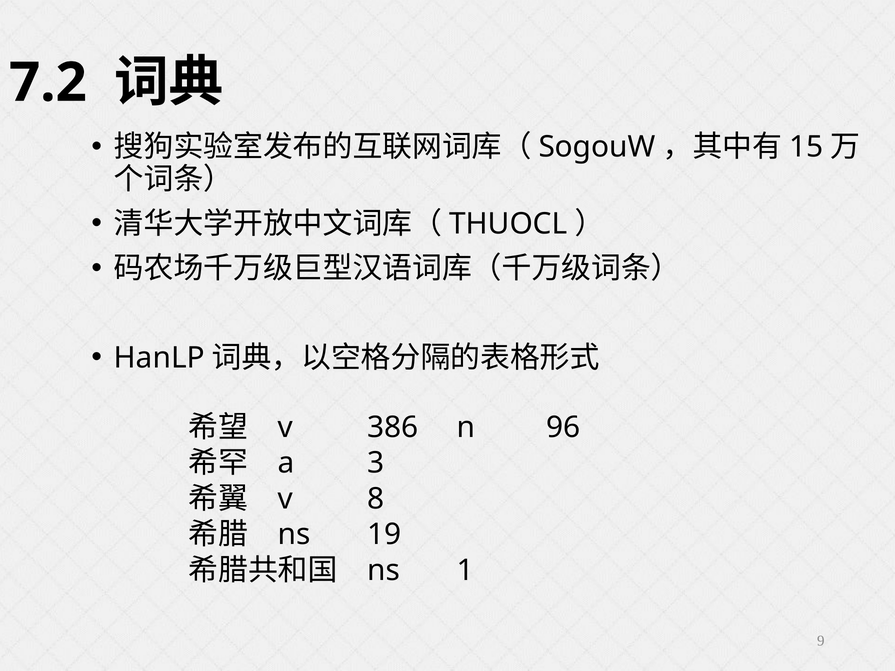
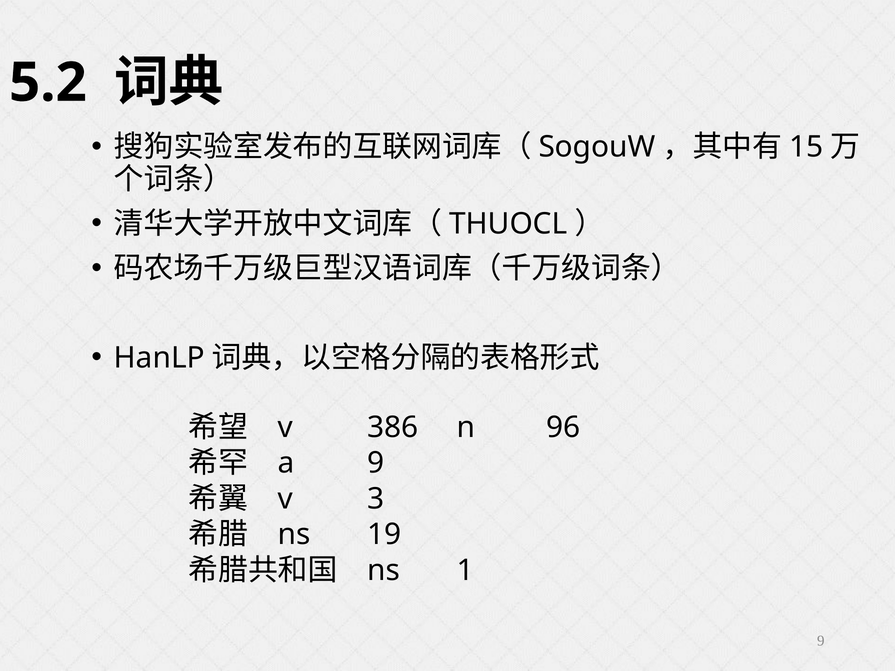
7.2: 7.2 -> 5.2 (48, 83)
a 3: 3 -> 9 (376, 463)
8: 8 -> 3 (376, 499)
